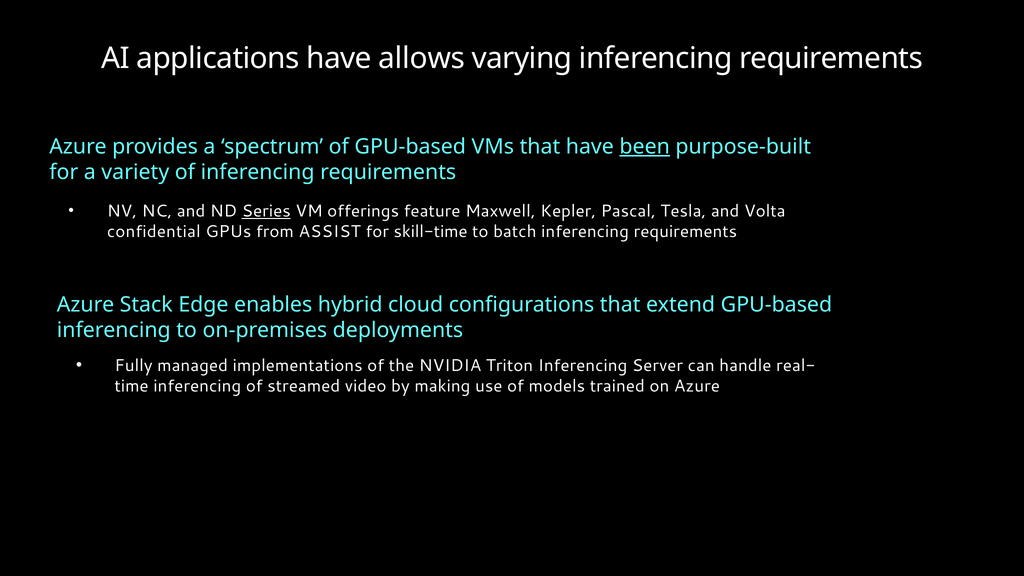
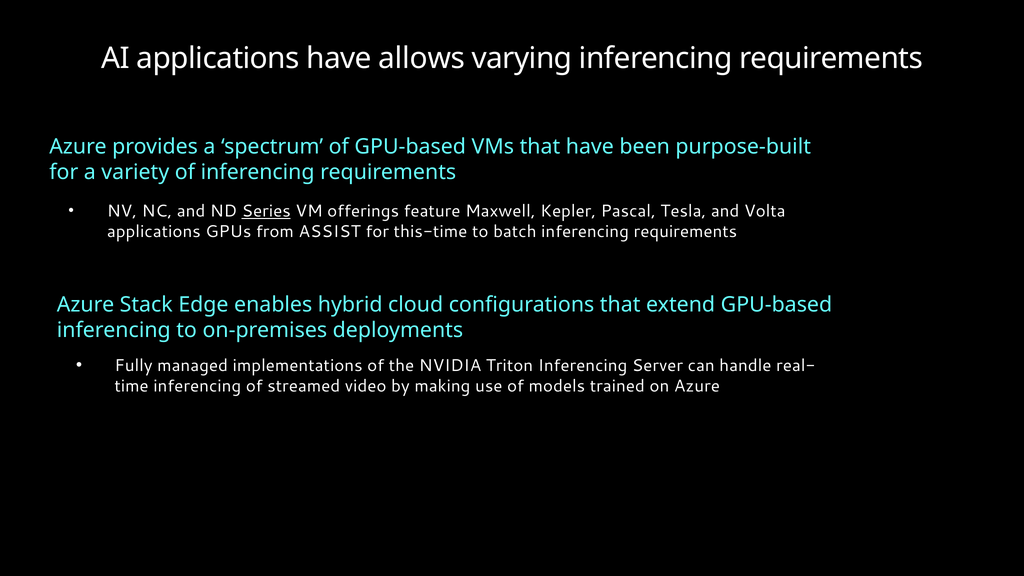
been underline: present -> none (645, 146)
confidential: confidential -> applications (154, 231)
skill-time: skill-time -> this-time (431, 231)
